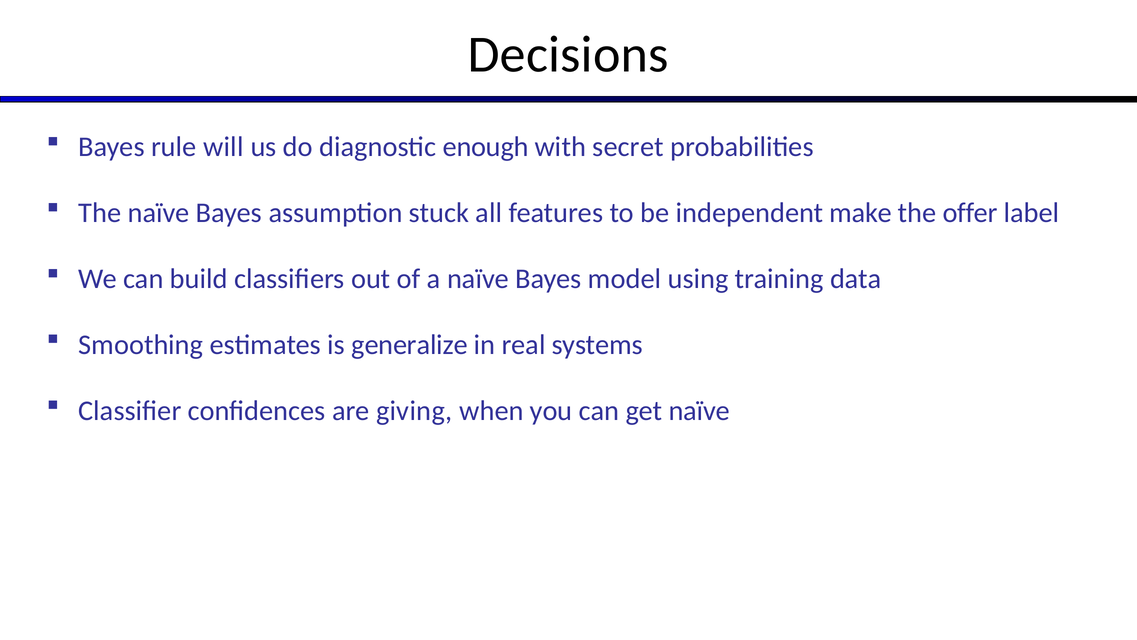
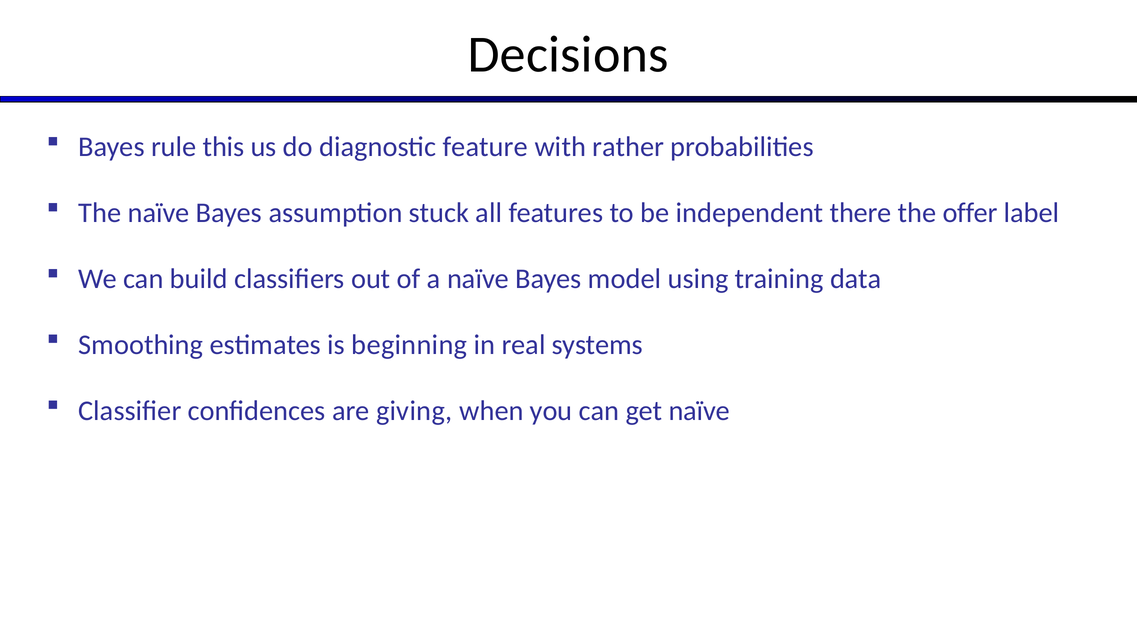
will: will -> this (224, 147)
enough: enough -> feature (485, 147)
secret: secret -> rather (628, 147)
make: make -> there (861, 213)
generalize: generalize -> beginning (409, 345)
